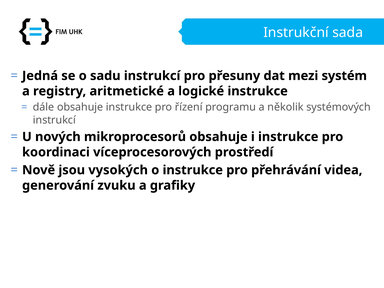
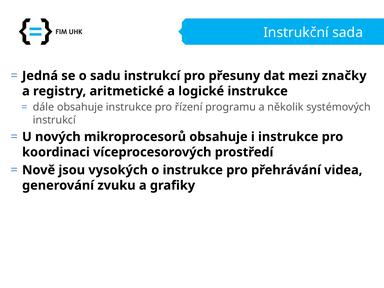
systém: systém -> značky (344, 76)
